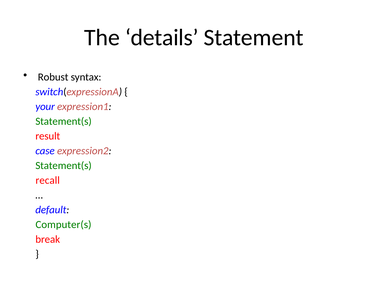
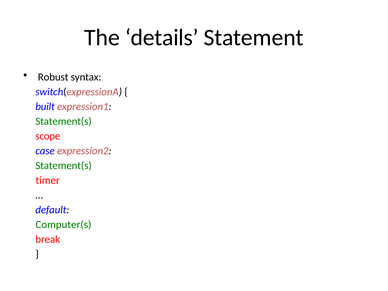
your: your -> built (45, 107)
result: result -> scope (48, 136)
recall: recall -> timer (48, 180)
